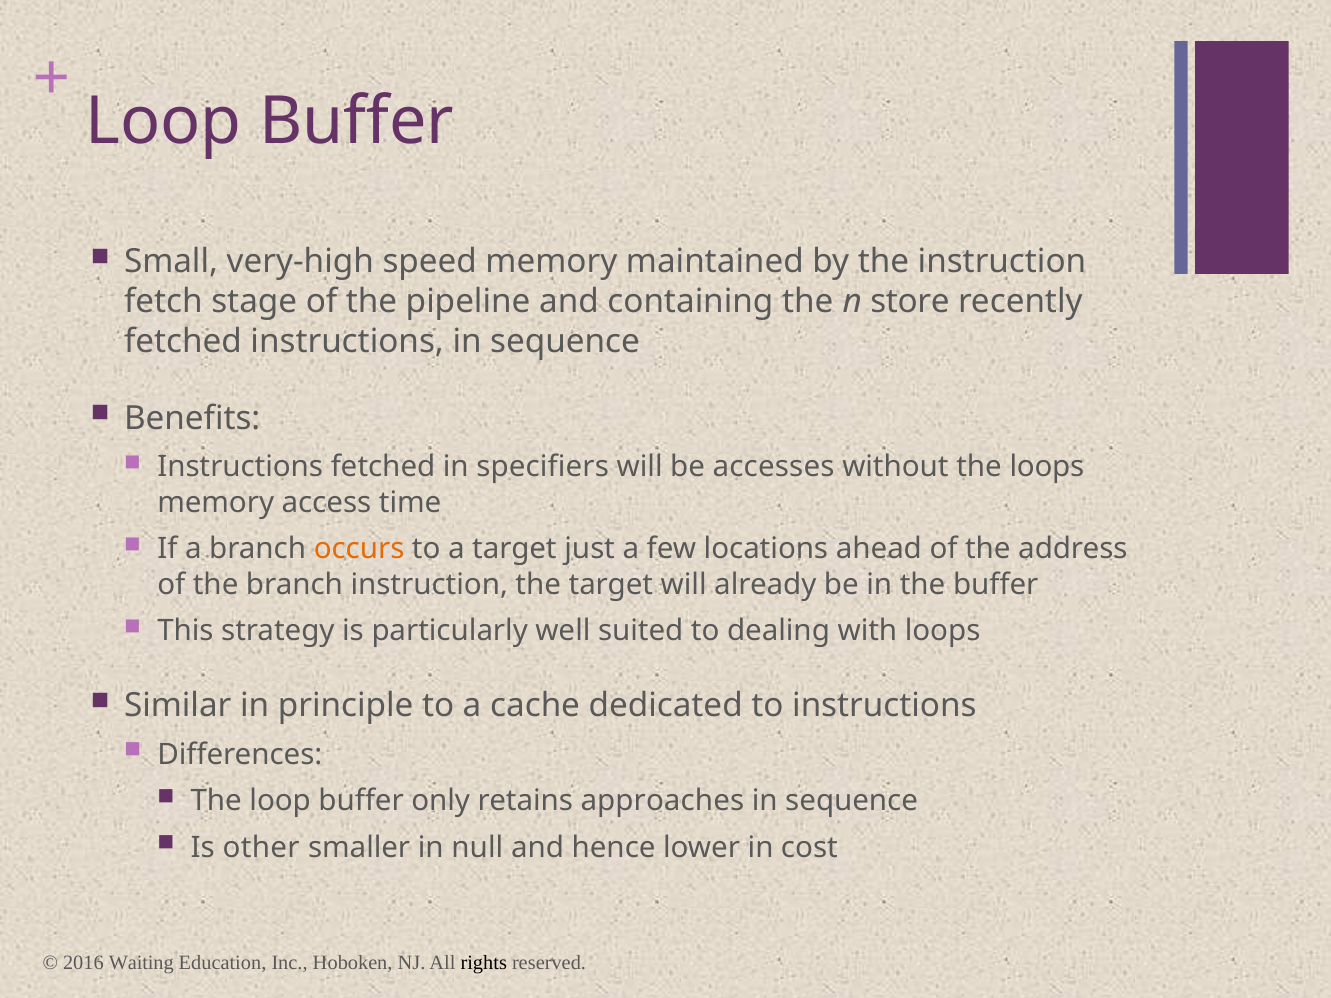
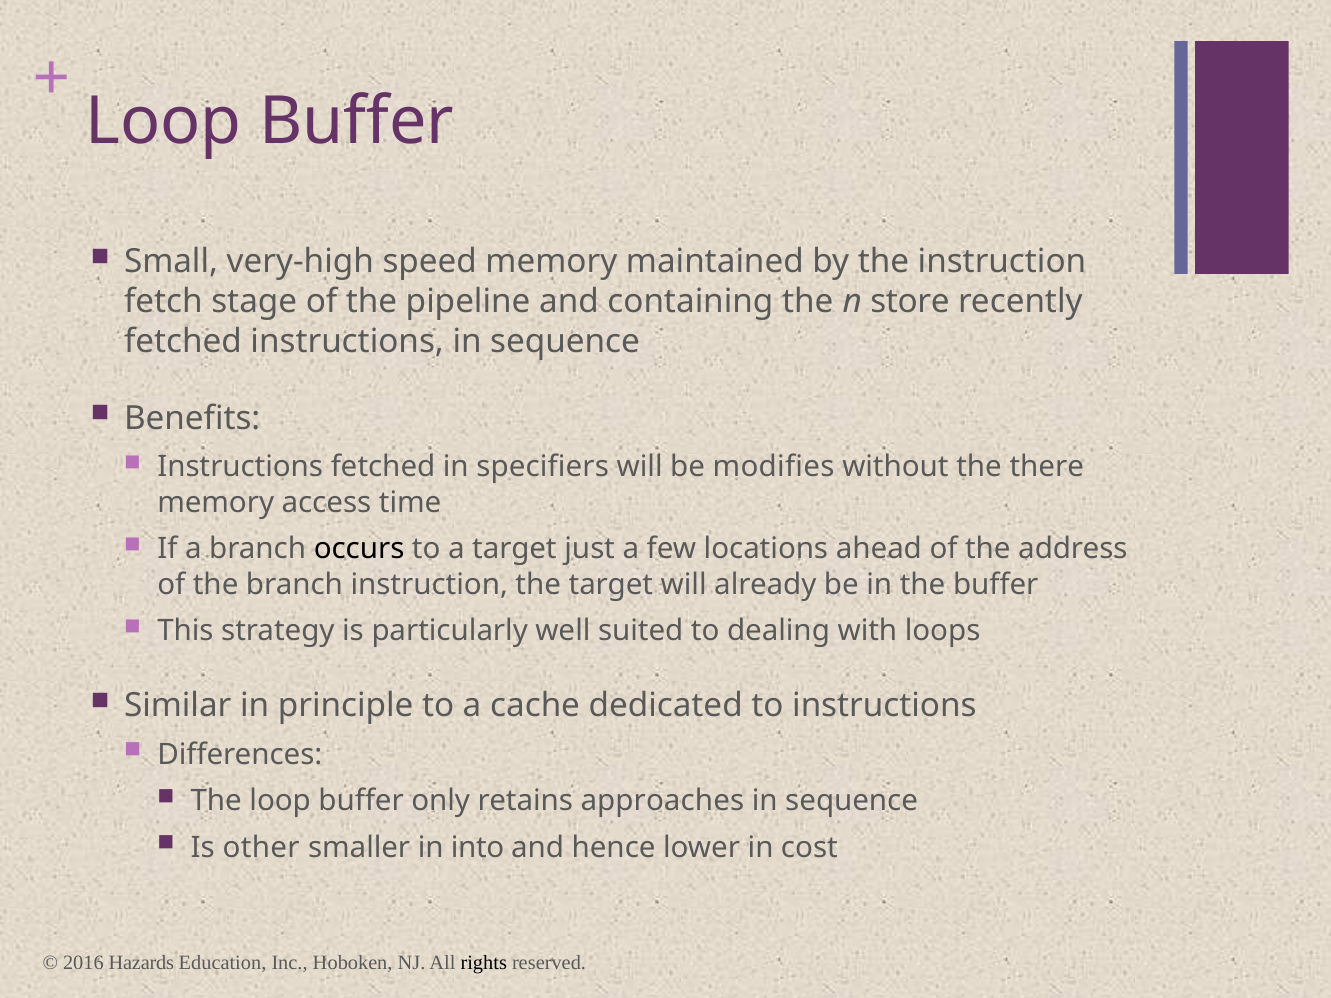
accesses: accesses -> modifies (774, 467)
the loops: loops -> there (1047, 467)
occurs colour: orange -> black (359, 549)
null: null -> into (478, 848)
Waiting: Waiting -> Hazards (141, 963)
